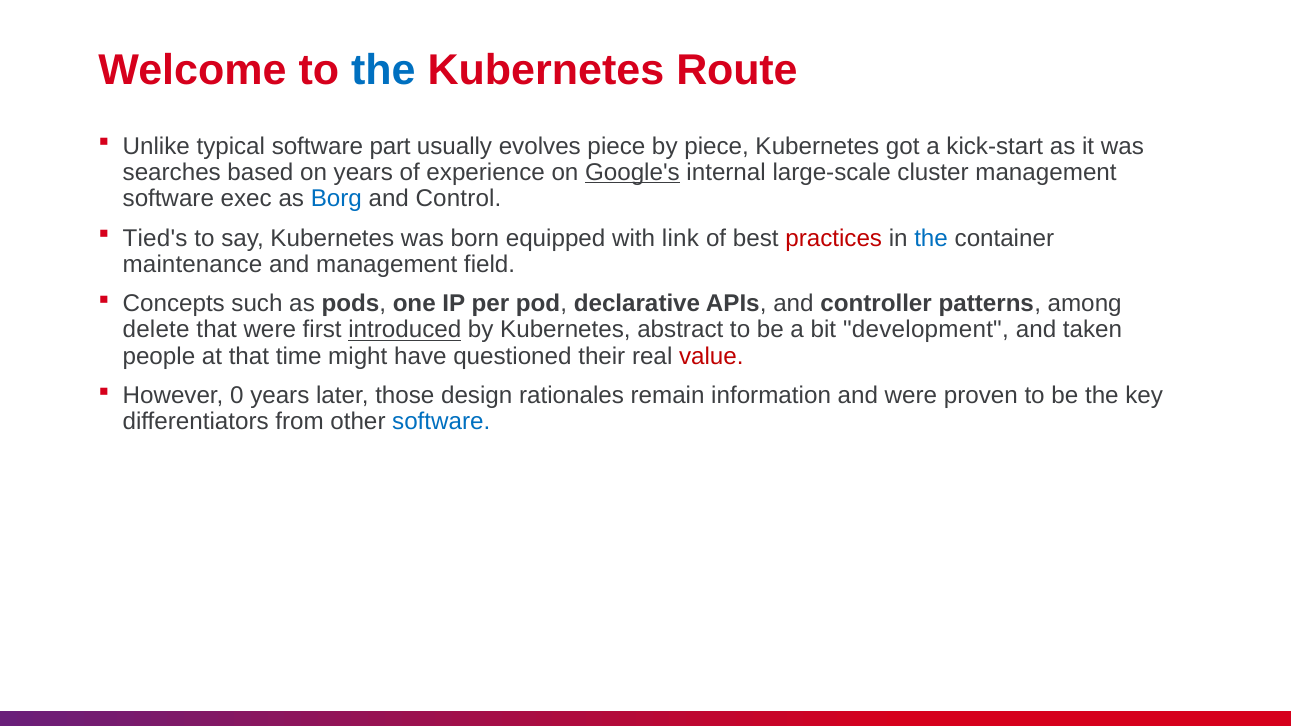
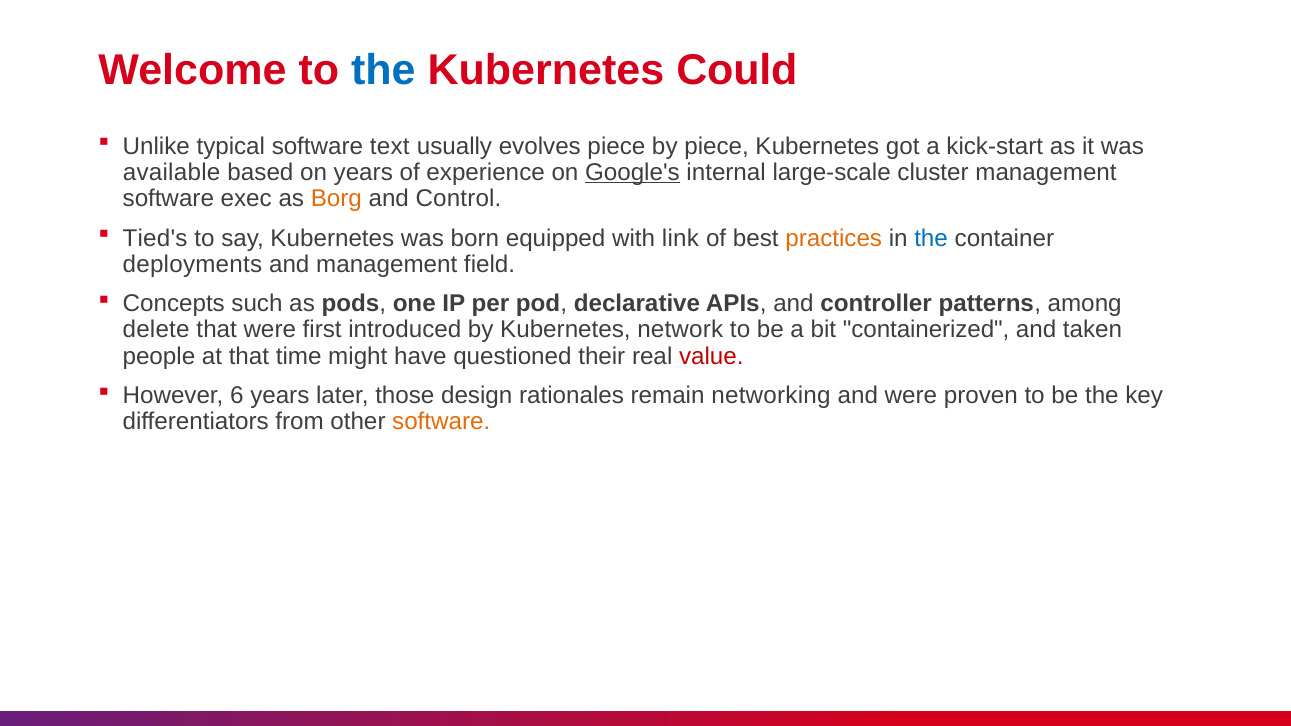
Route: Route -> Could (737, 71)
part: part -> text (390, 146)
searches: searches -> available (172, 172)
Borg colour: blue -> orange (336, 199)
practices colour: red -> orange (834, 238)
maintenance: maintenance -> deployments (192, 264)
introduced underline: present -> none (405, 330)
abstract: abstract -> network (680, 330)
development: development -> containerized (926, 330)
0: 0 -> 6 (237, 396)
information: information -> networking (771, 396)
software colour: blue -> orange (441, 422)
